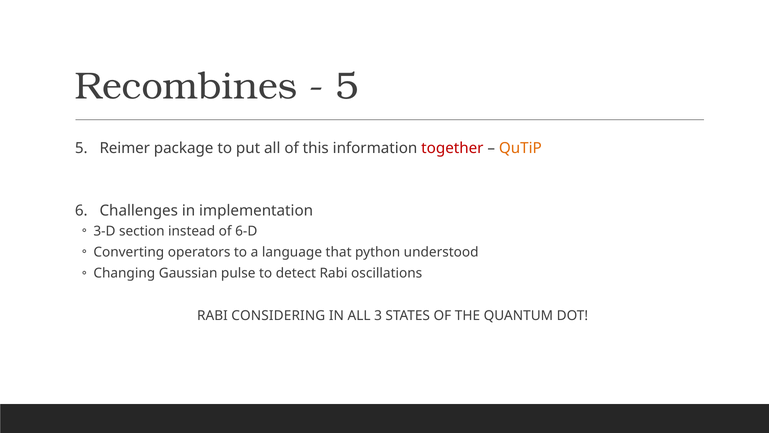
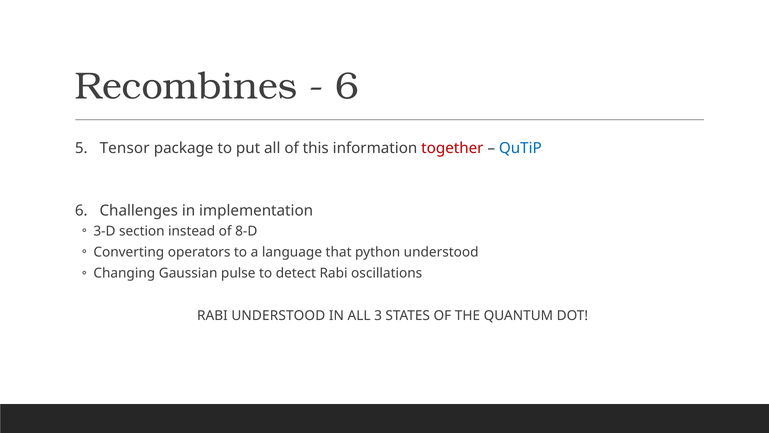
5: 5 -> 6 (347, 86)
Reimer: Reimer -> Tensor (125, 148)
QuTiP colour: orange -> blue (520, 148)
6-D: 6-D -> 8-D (246, 231)
RABI CONSIDERING: CONSIDERING -> UNDERSTOOD (278, 316)
